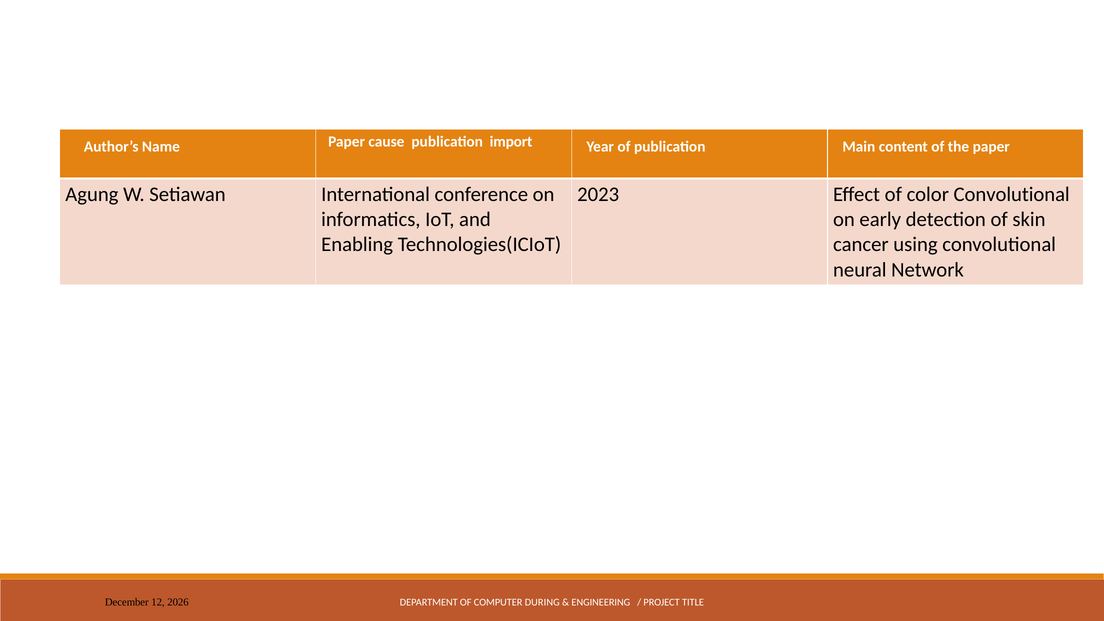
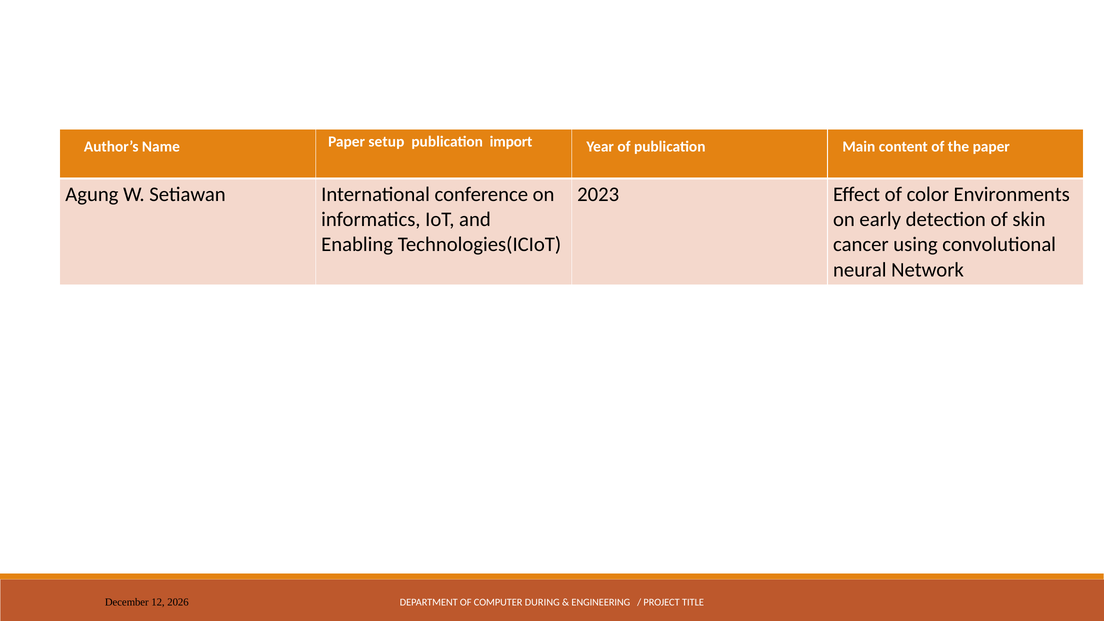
cause: cause -> setup (386, 141)
color Convolutional: Convolutional -> Environments (1012, 194)
